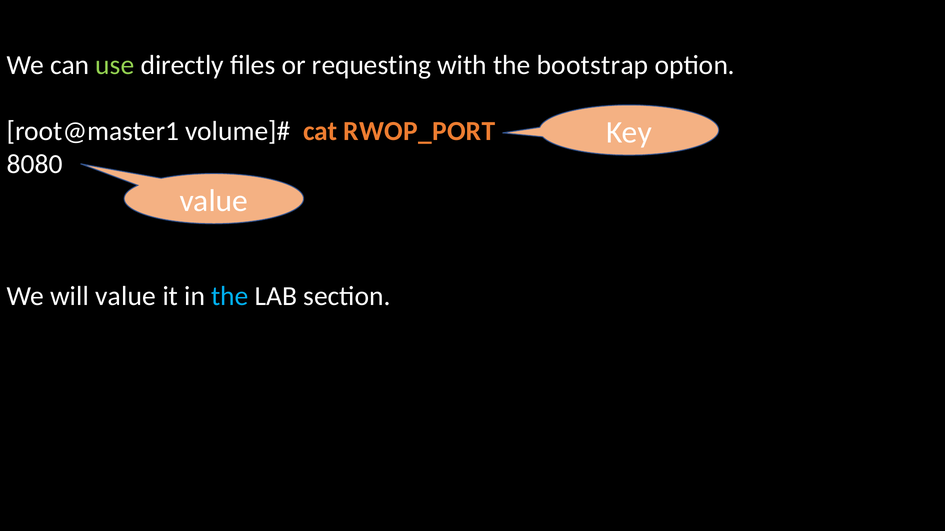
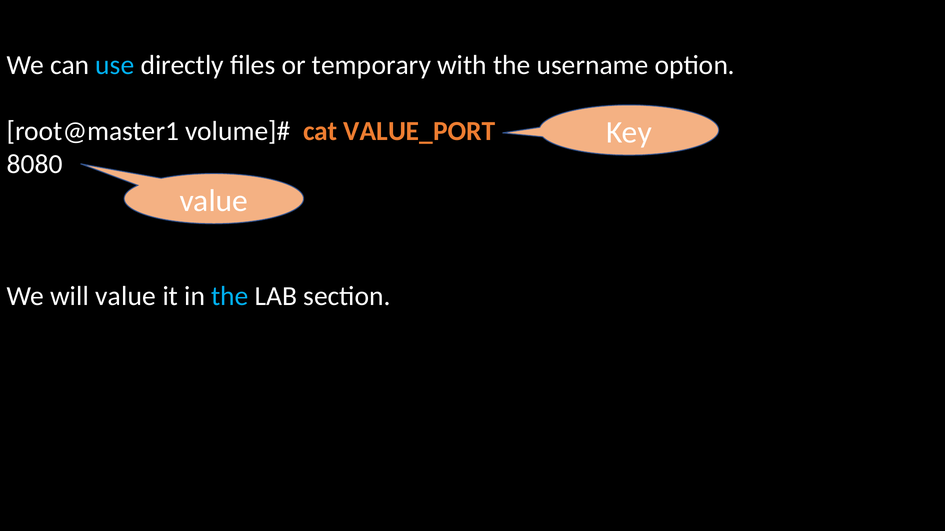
use colour: light green -> light blue (115, 65)
requesting: requesting -> temporary (372, 65)
bootstrap: bootstrap -> username (593, 65)
RWOP_PORT: RWOP_PORT -> VALUE_PORT (419, 131)
